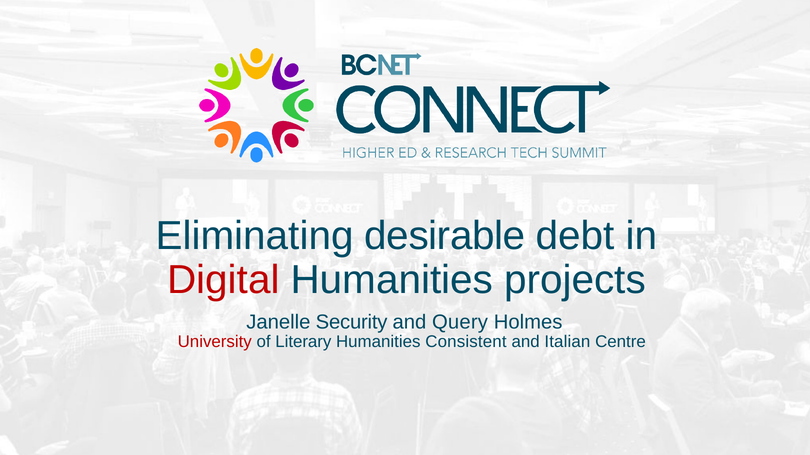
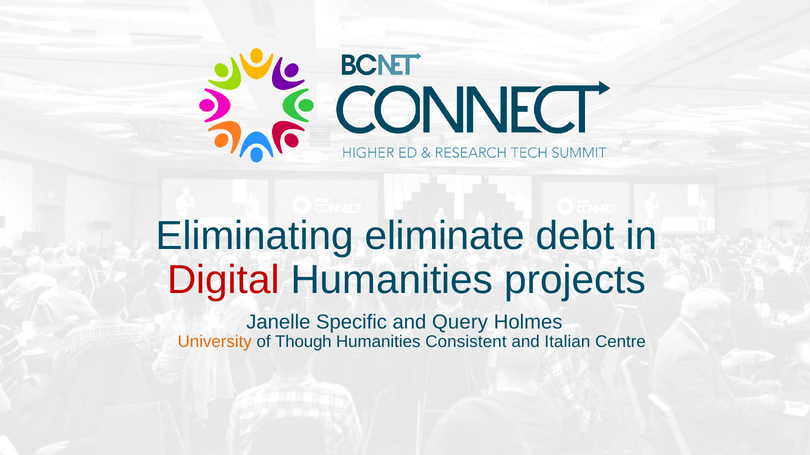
desirable: desirable -> eliminate (445, 236)
Security: Security -> Specific (351, 322)
University colour: red -> orange (215, 342)
Literary: Literary -> Though (303, 342)
